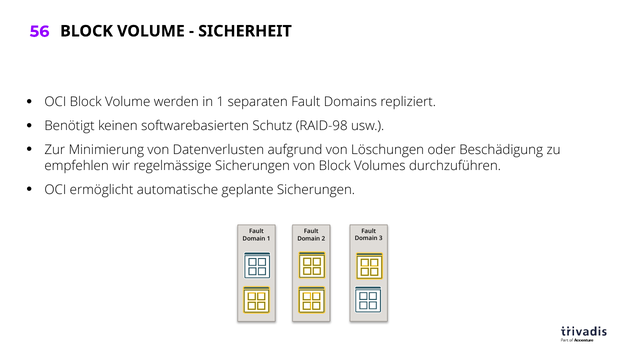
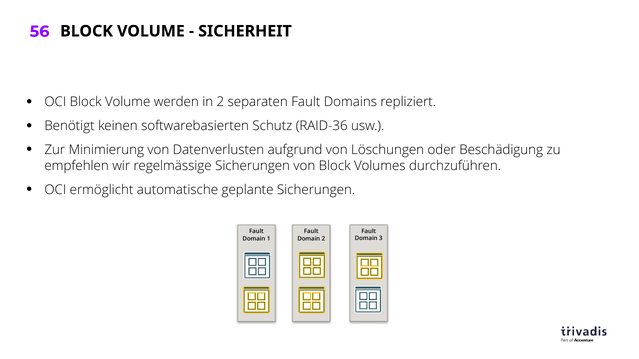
in 1: 1 -> 2 (220, 102)
RAID-98: RAID-98 -> RAID-36 (322, 126)
